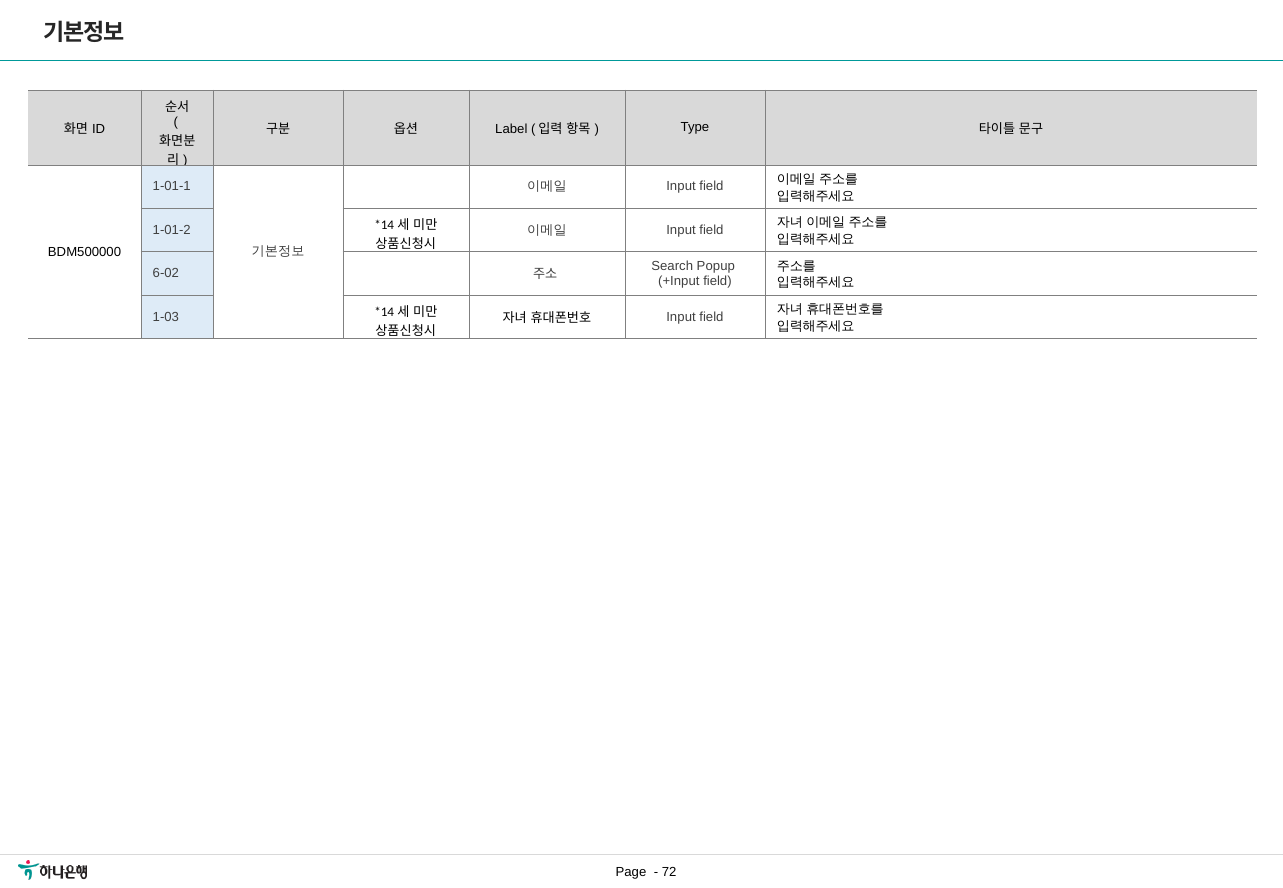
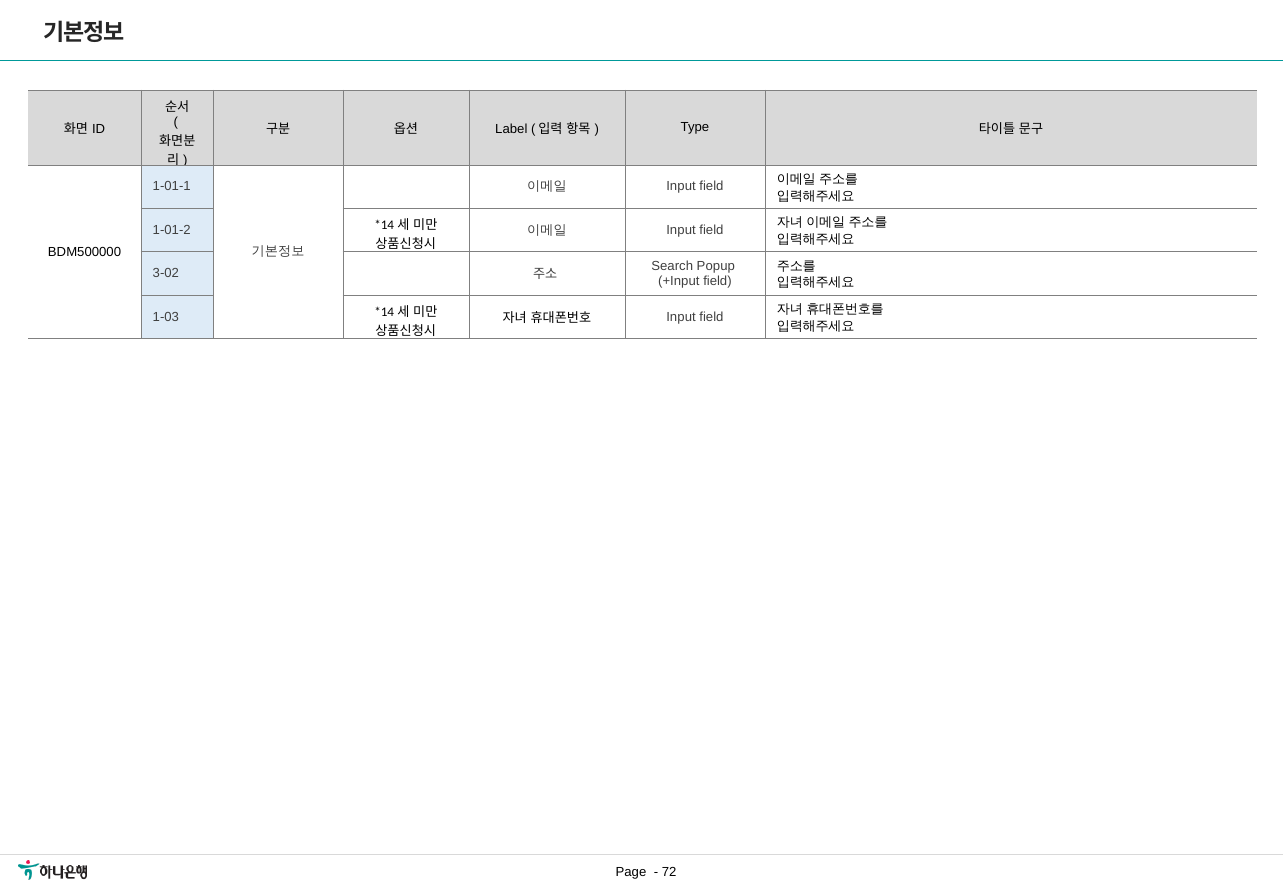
6-02: 6-02 -> 3-02 (166, 274)
